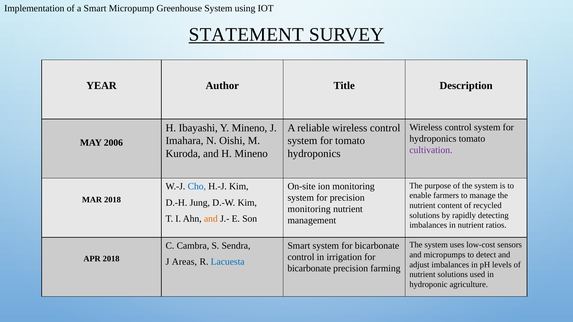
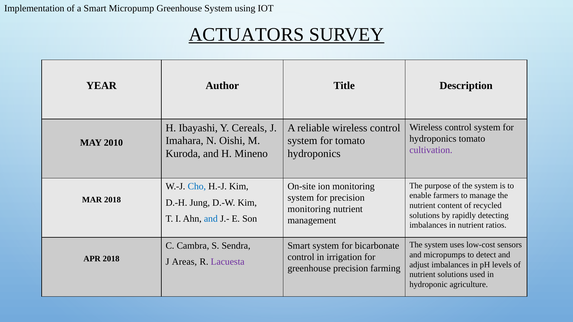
STATEMENT: STATEMENT -> ACTUATORS (246, 35)
Y Mineno: Mineno -> Cereals (249, 128)
2006: 2006 -> 2010 (113, 143)
and colour: orange -> blue (211, 219)
Lacuesta colour: blue -> purple (228, 262)
bicarbonate: bicarbonate -> greenhouse (309, 269)
